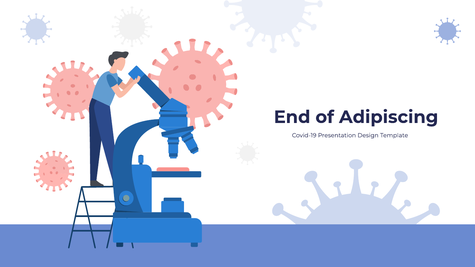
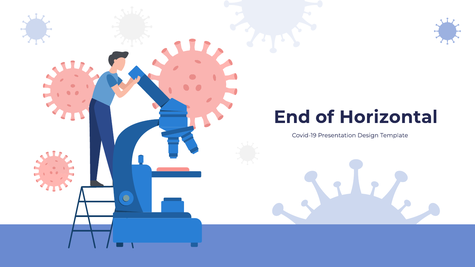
Adipiscing: Adipiscing -> Horizontal (389, 117)
